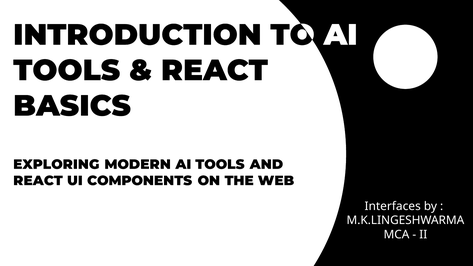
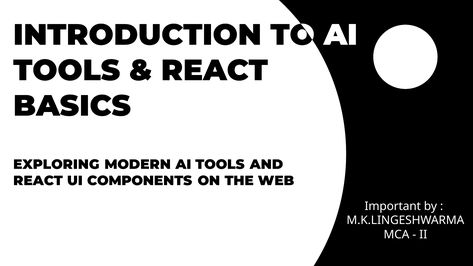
Interfaces: Interfaces -> Important (393, 206)
